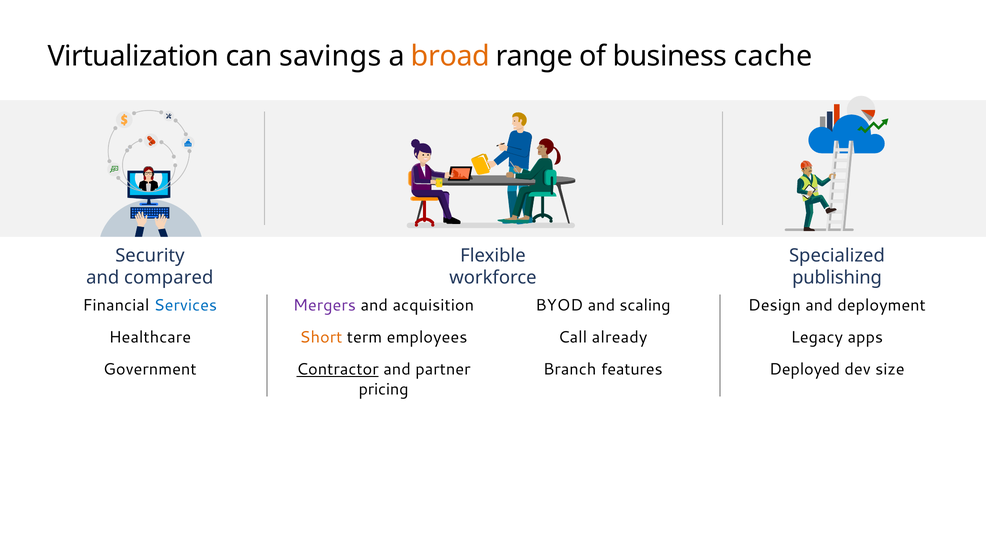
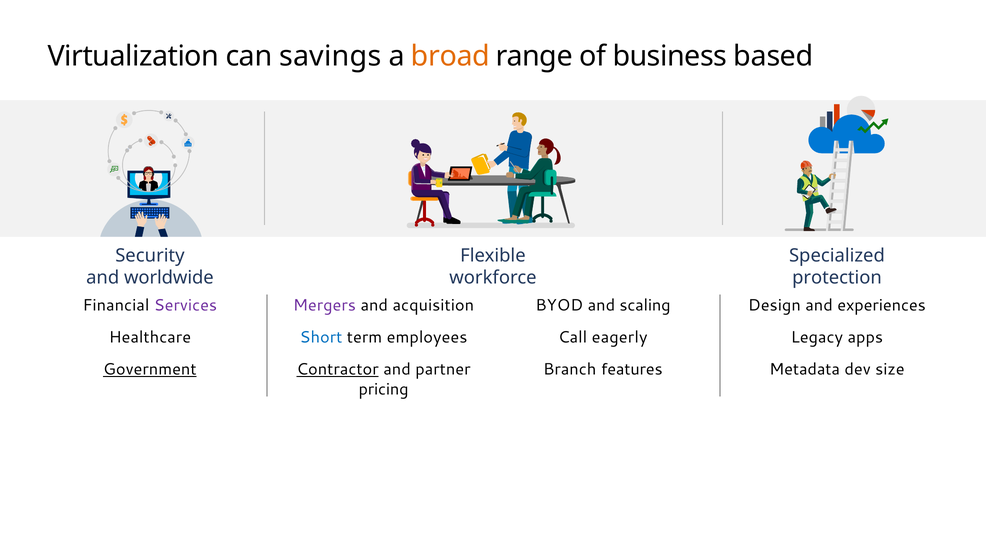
cache: cache -> based (773, 56)
compared: compared -> worldwide (169, 277)
publishing: publishing -> protection (837, 277)
Services colour: blue -> purple (185, 305)
deployment: deployment -> experiences (882, 305)
Short colour: orange -> blue (321, 337)
already: already -> eagerly (620, 337)
Government underline: none -> present (150, 369)
Deployed: Deployed -> Metadata (805, 369)
